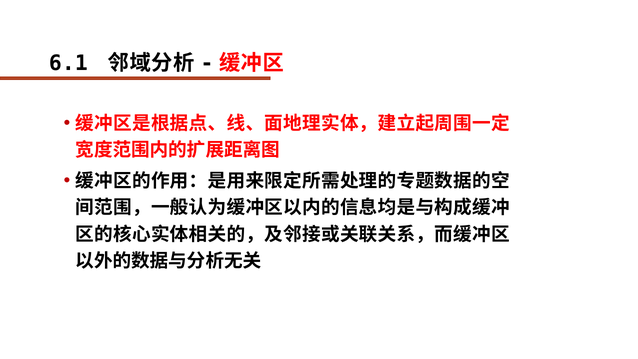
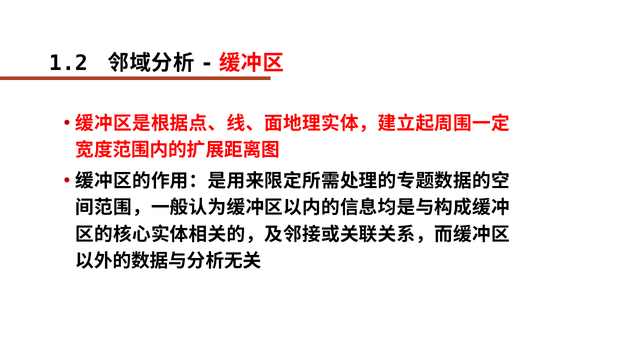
6.1: 6.1 -> 1.2 (68, 63)
